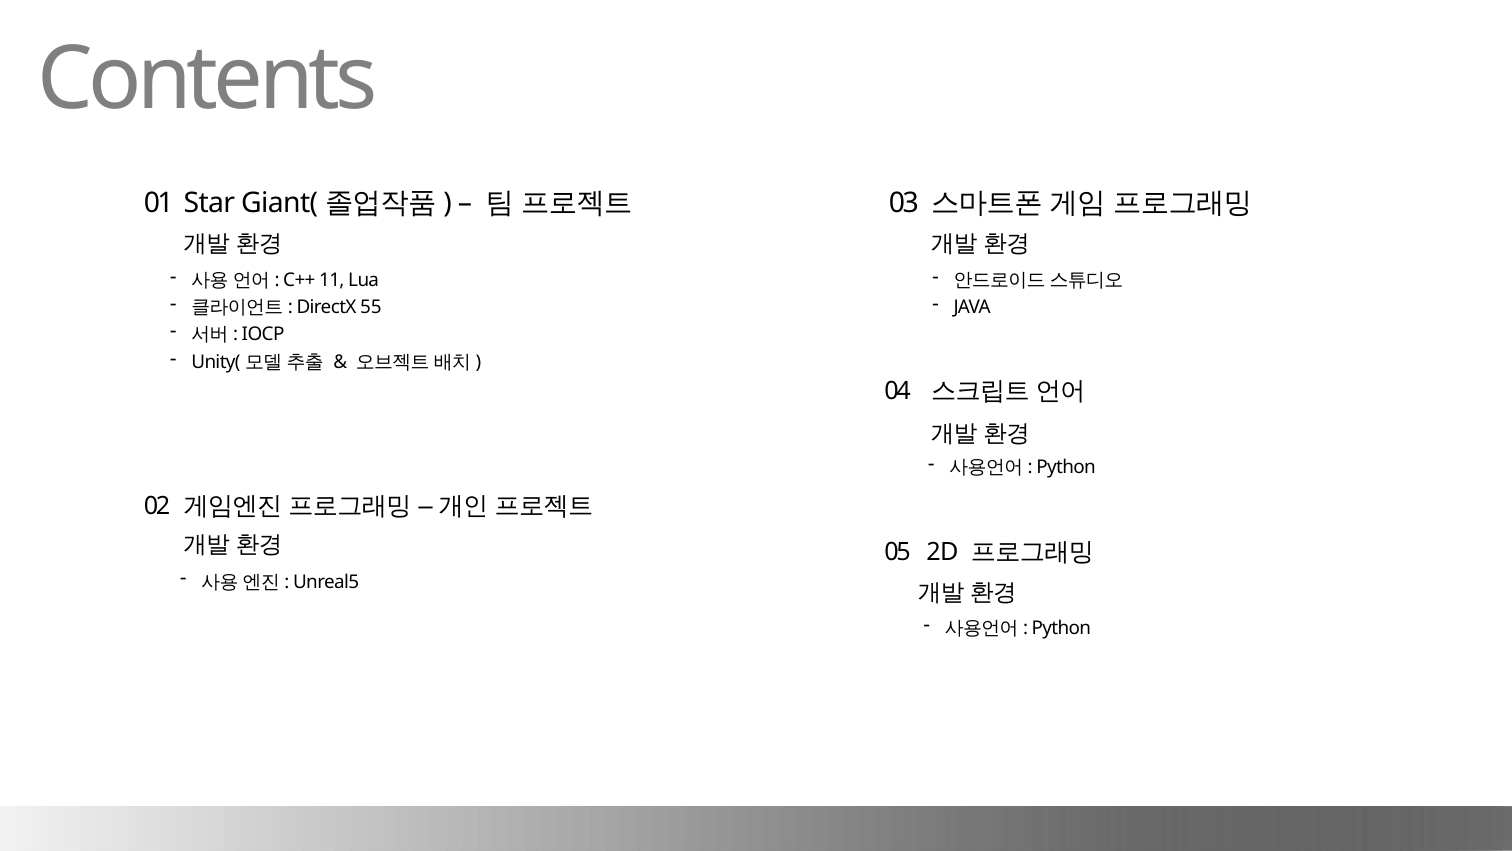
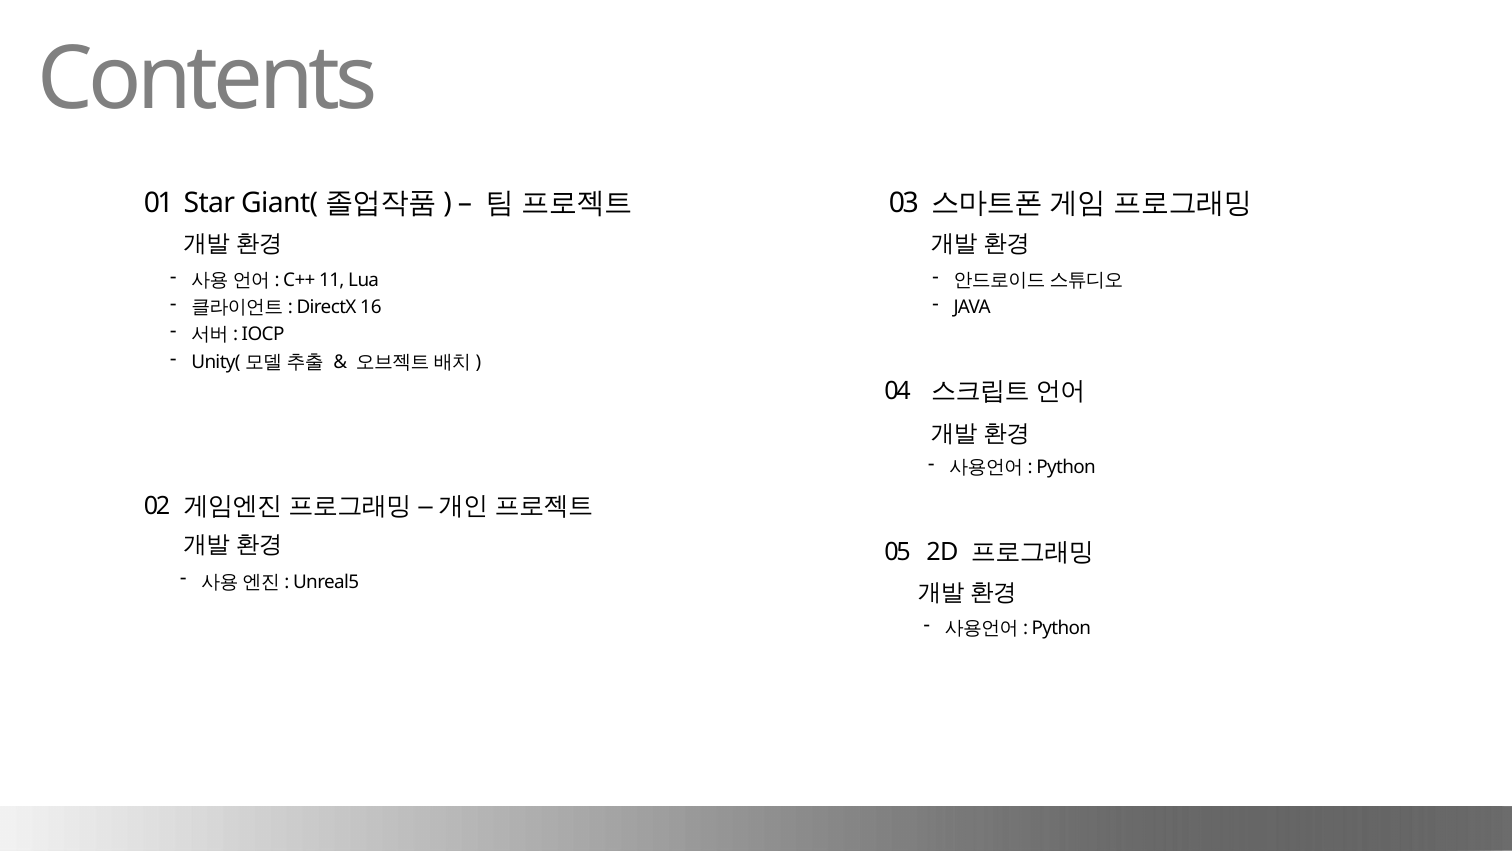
55: 55 -> 16 (371, 307)
